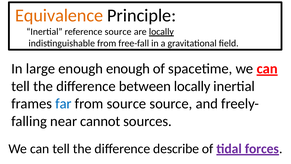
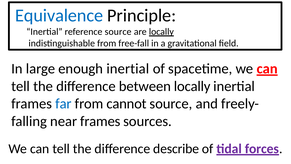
Equivalence colour: orange -> blue (59, 16)
enough enough: enough -> inertial (128, 69)
from source: source -> cannot (127, 104)
near cannot: cannot -> frames (100, 121)
